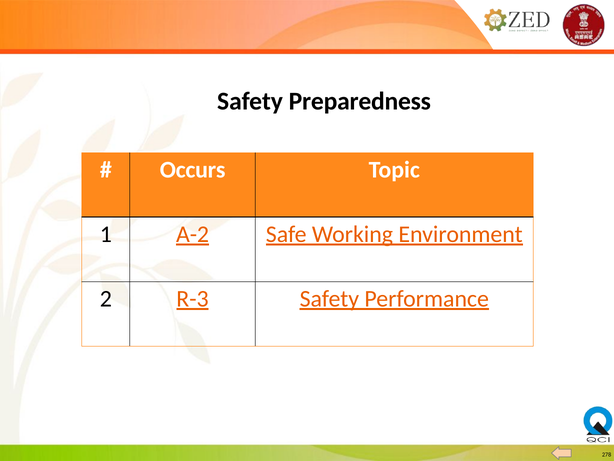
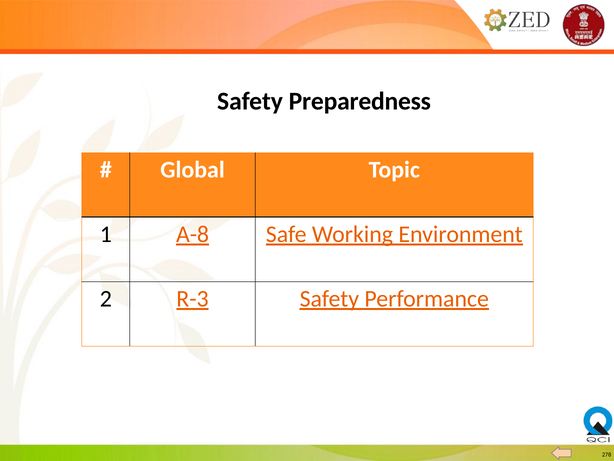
Occurs: Occurs -> Global (193, 170)
A-2: A-2 -> A-8 (193, 234)
